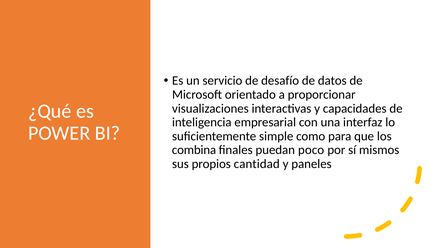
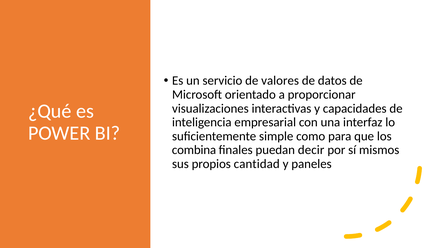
desafío: desafío -> valores (280, 81)
poco: poco -> decir (311, 150)
